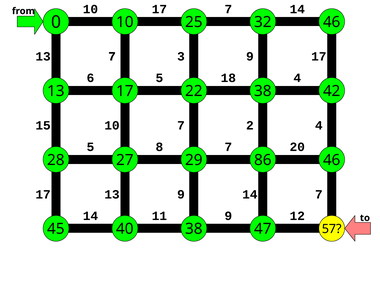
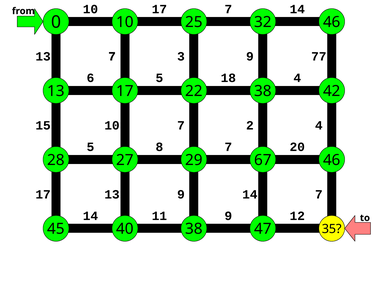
9 17: 17 -> 77 (319, 56)
86: 86 -> 67 (263, 160)
57: 57 -> 35 (332, 229)
